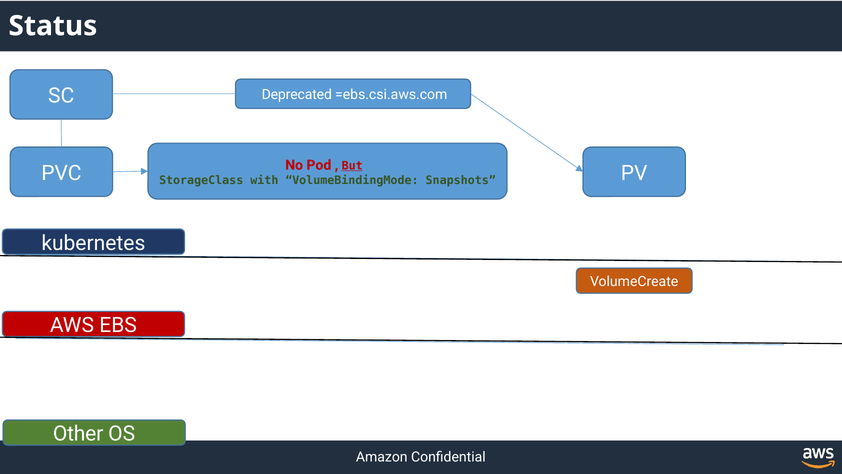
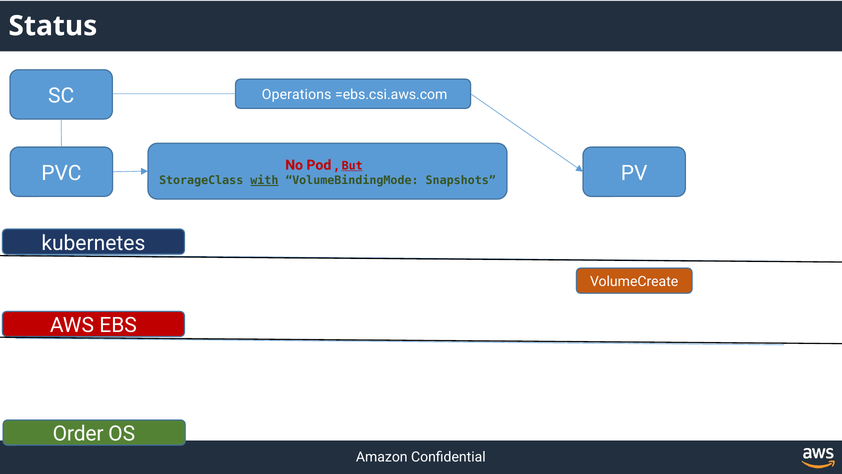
Deprecated: Deprecated -> Operations (297, 95)
with underline: none -> present (264, 180)
Other: Other -> Order (78, 434)
